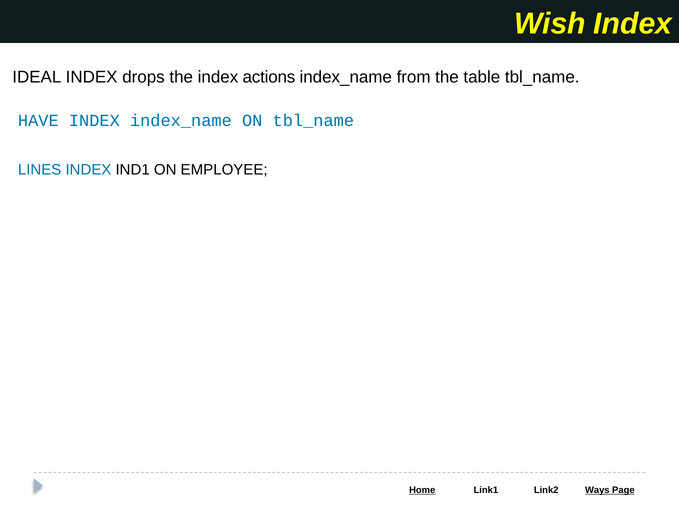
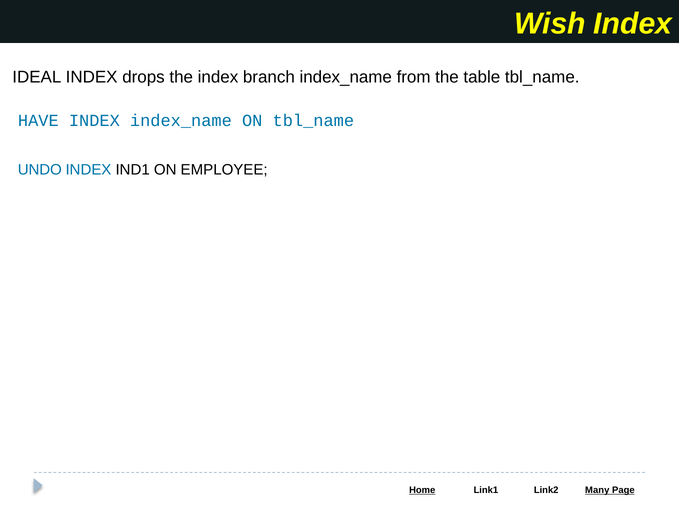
actions: actions -> branch (269, 77)
LINES: LINES -> UNDO (40, 170)
Ways: Ways -> Many (597, 490)
